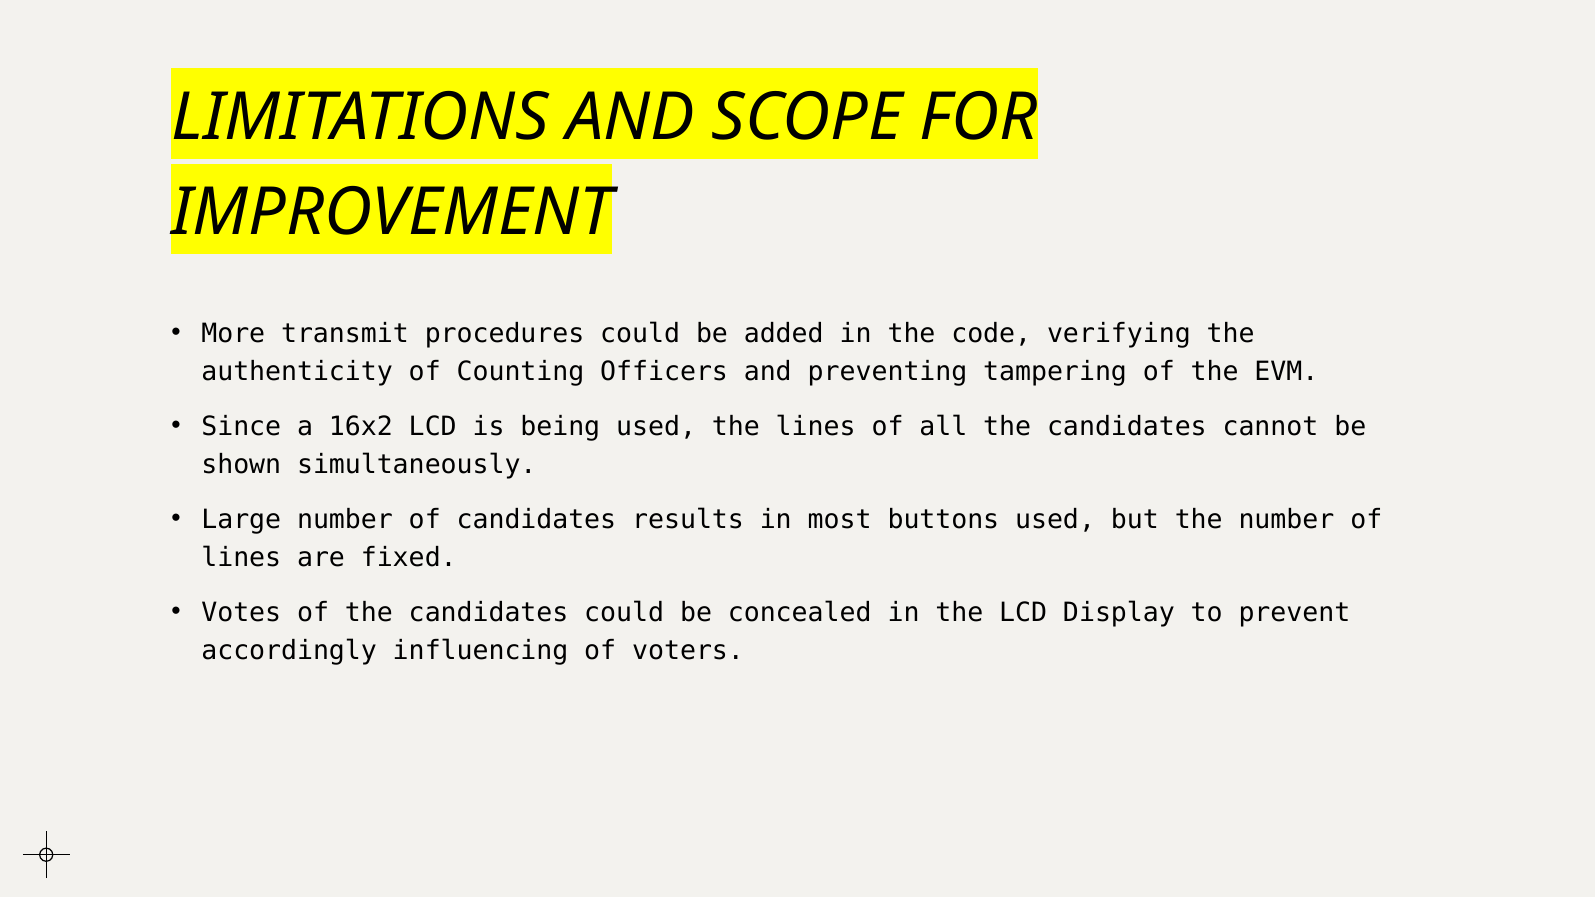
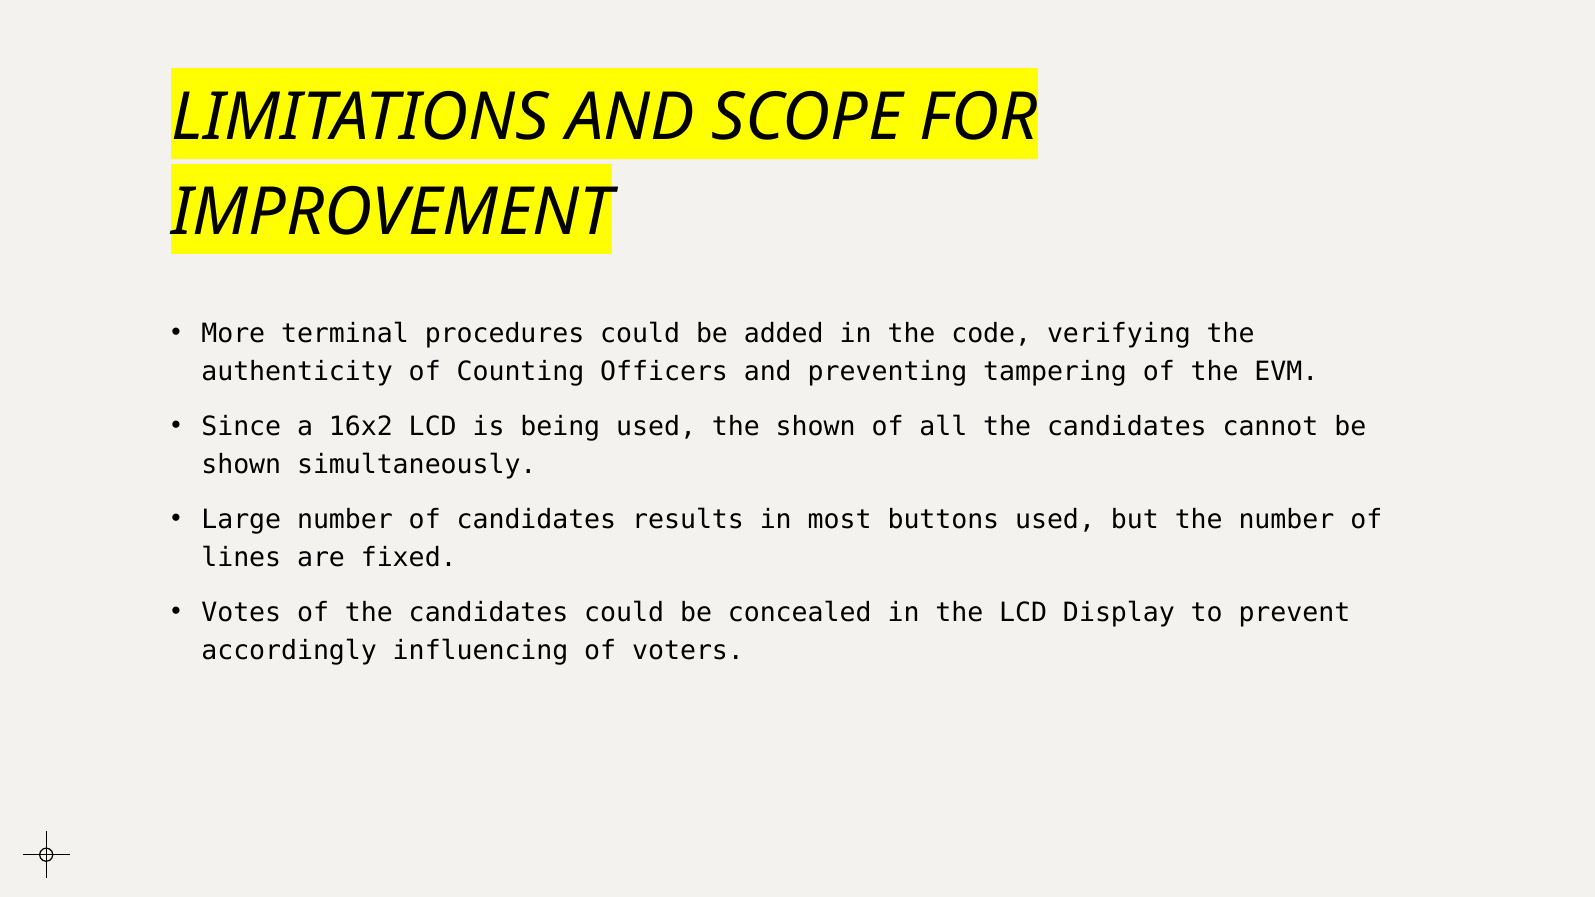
transmit: transmit -> terminal (345, 333)
the lines: lines -> shown (816, 426)
